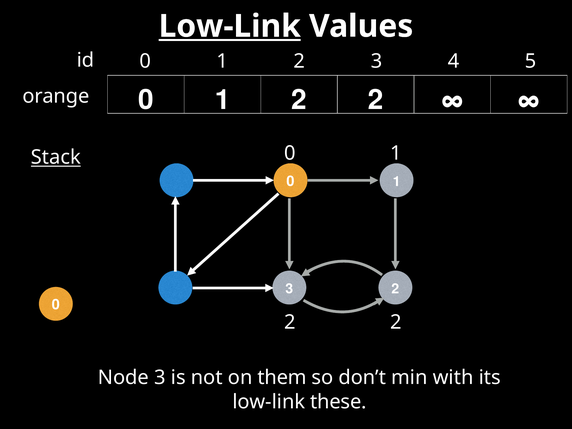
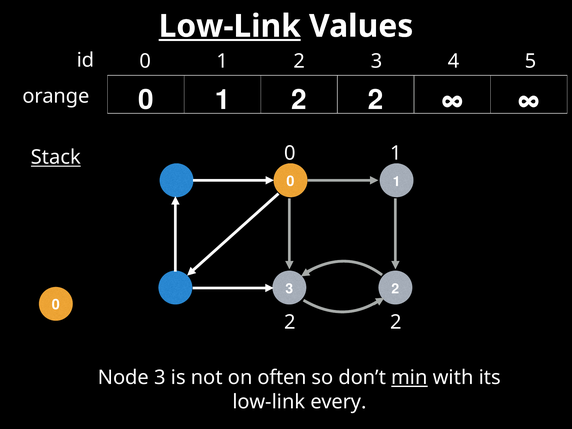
them: them -> often (282, 378)
min underline: none -> present (409, 378)
these: these -> every (338, 402)
